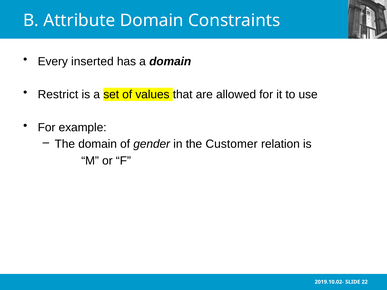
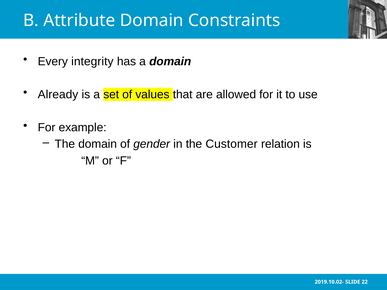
inserted: inserted -> integrity (92, 61)
Restrict: Restrict -> Already (58, 95)
